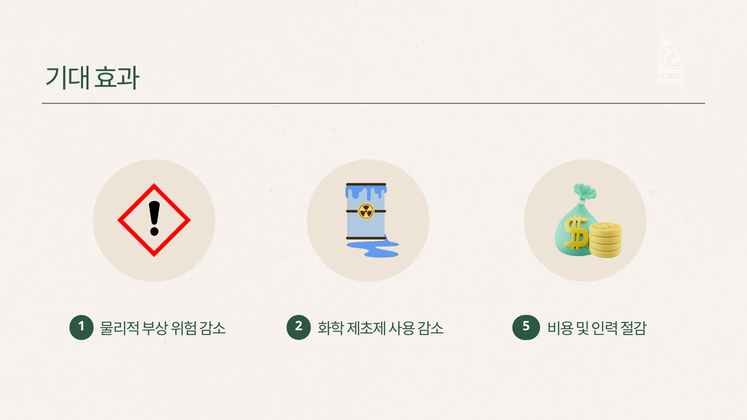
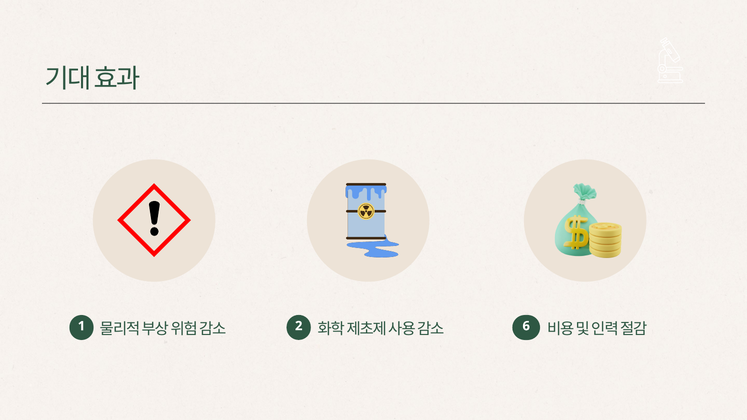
5: 5 -> 6 (526, 326)
